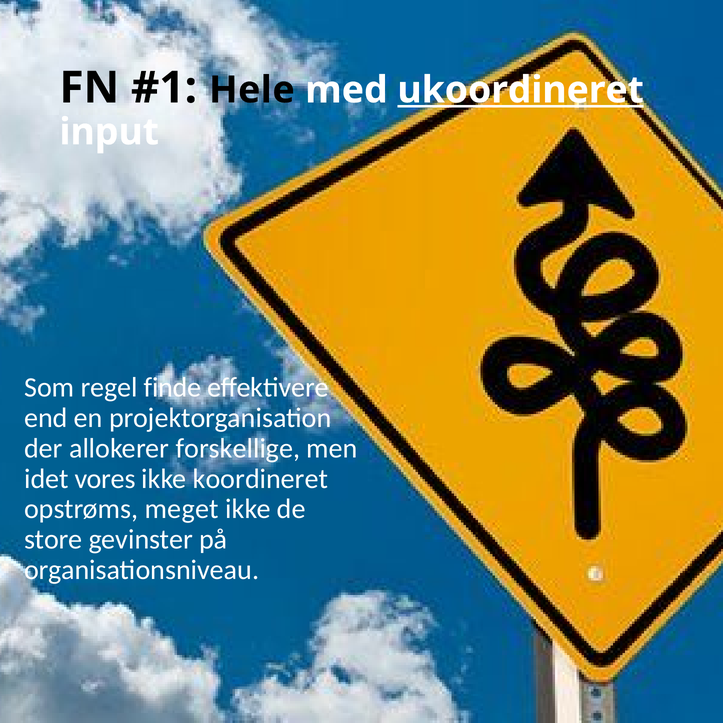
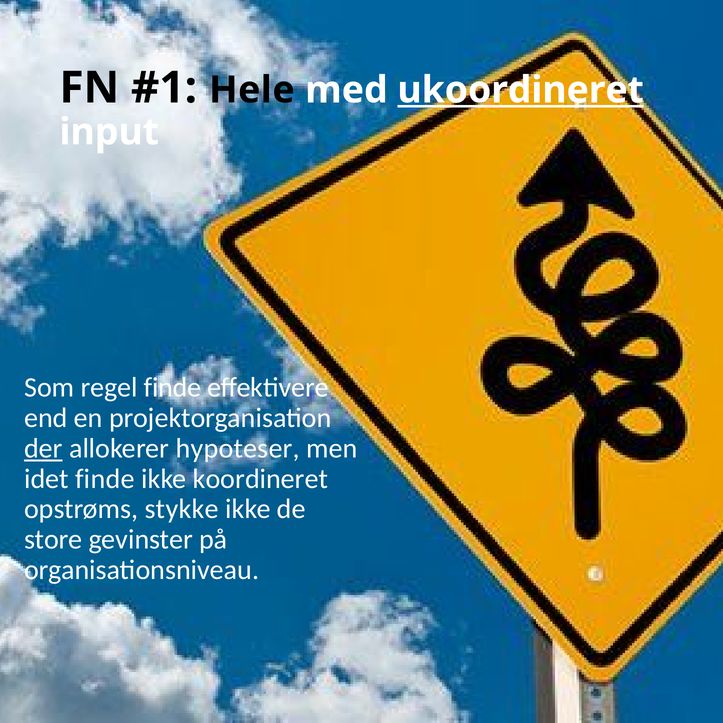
der underline: none -> present (43, 448)
forskellige: forskellige -> hypoteser (238, 448)
idet vores: vores -> finde (105, 479)
meget: meget -> stykke (182, 509)
